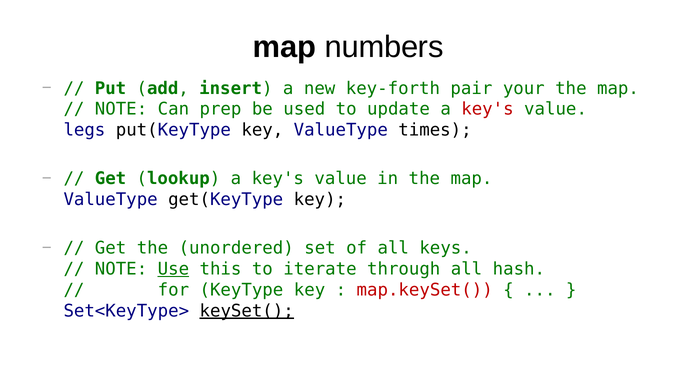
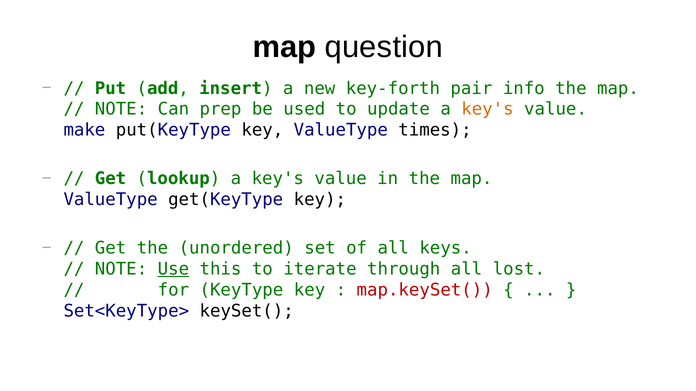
numbers: numbers -> question (384, 47)
your: your -> info (524, 88)
key's colour: red -> orange (487, 109)
legs: legs -> make (84, 130)
hash: hash -> lost (519, 269)
keySet( underline: present -> none (247, 311)
